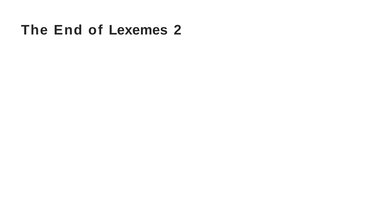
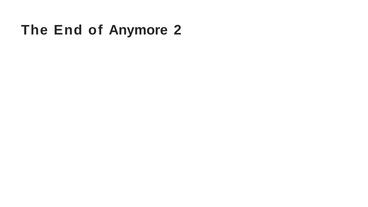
Lexemes: Lexemes -> Anymore (138, 30)
